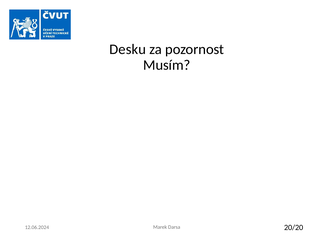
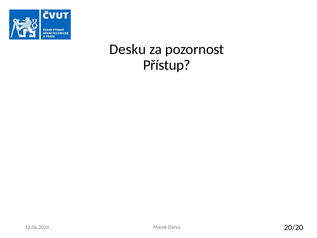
Musím: Musím -> Přístup (167, 65)
